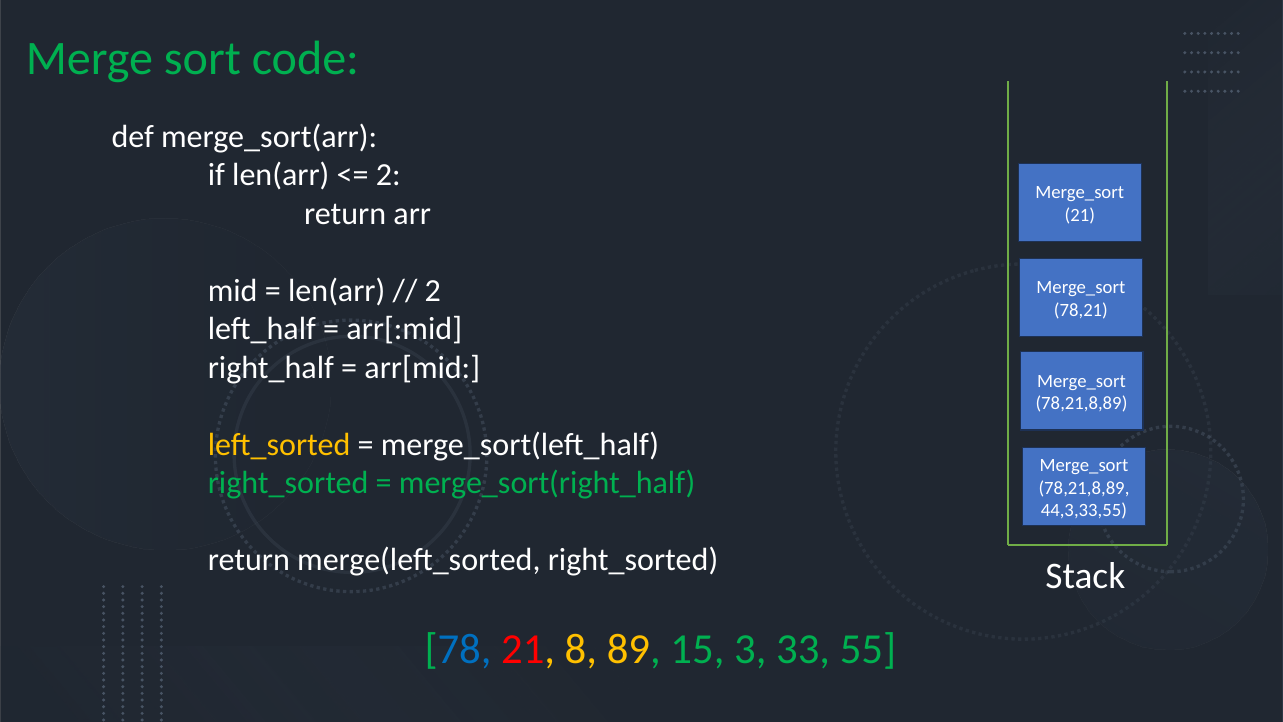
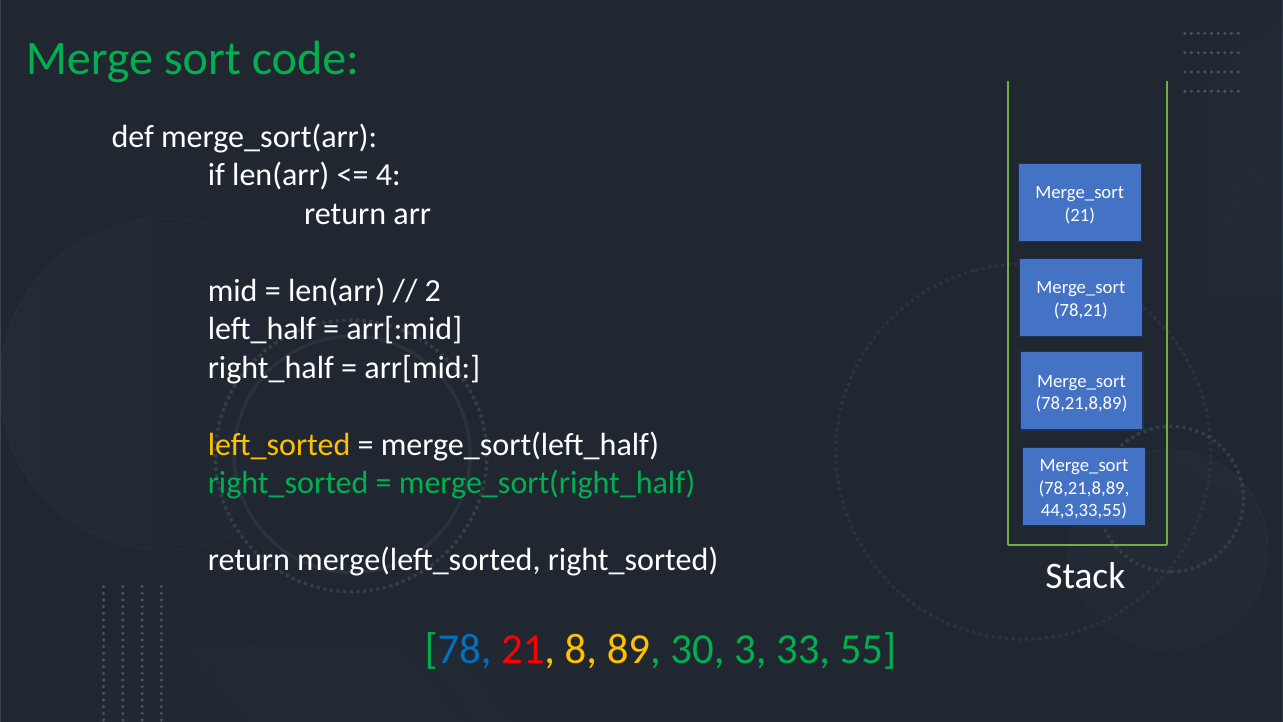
2: 2 -> 4 (388, 175)
15: 15 -> 30 (697, 649)
